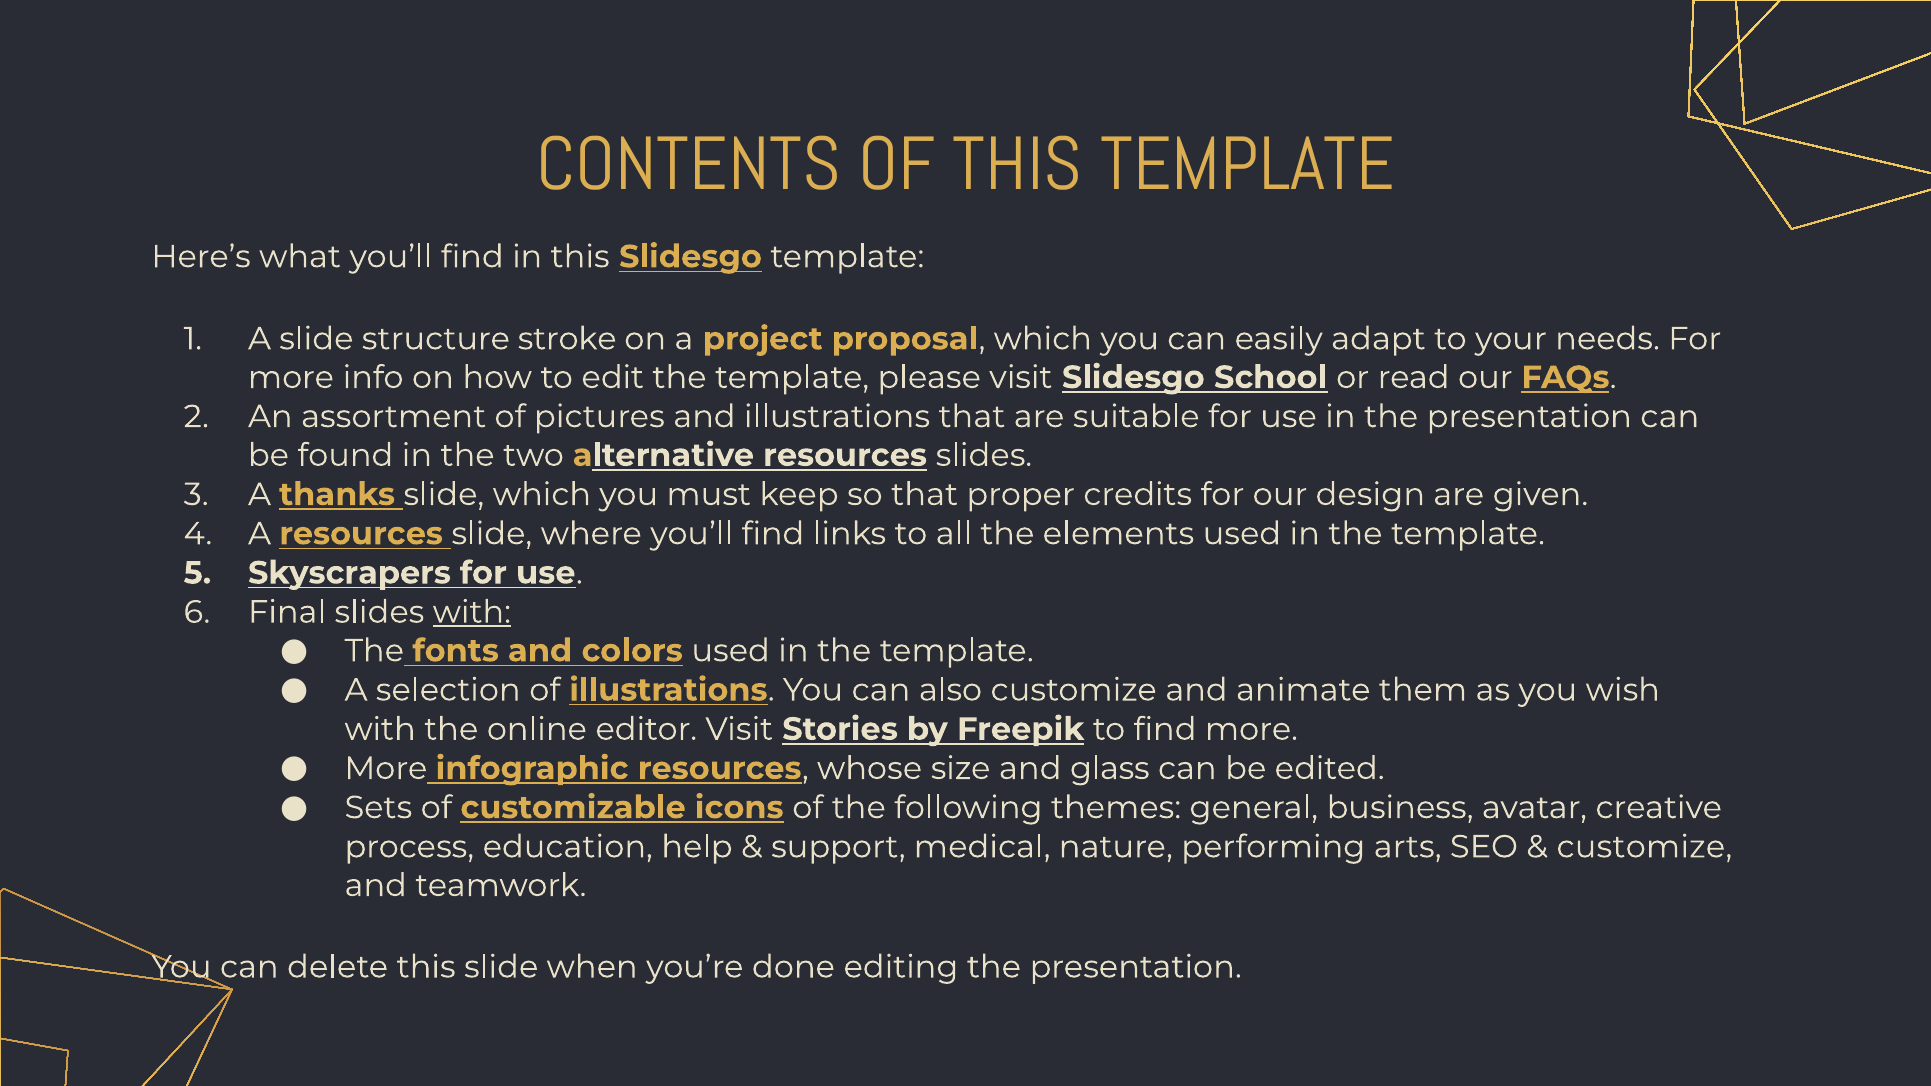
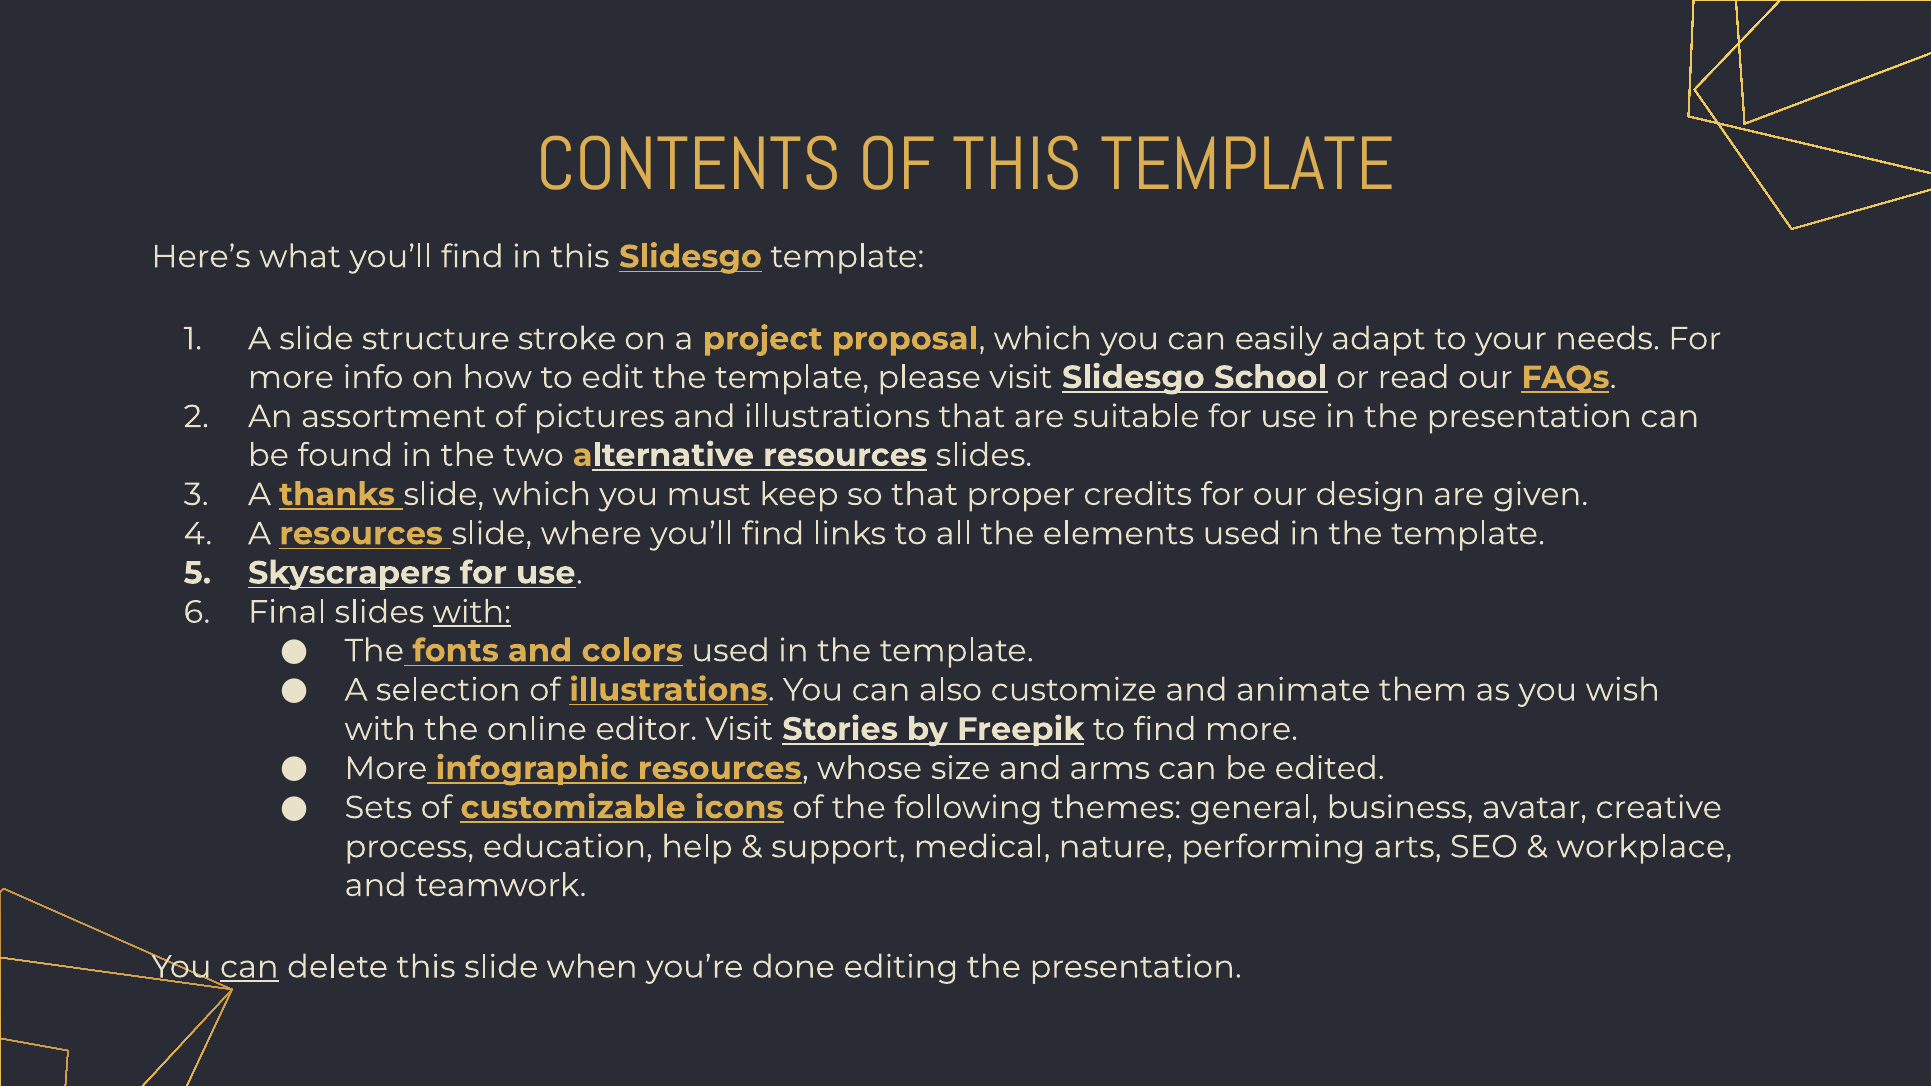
glass: glass -> arms (1110, 769)
customize: customize -> workplace (1644, 847)
can underline: none -> present (249, 967)
